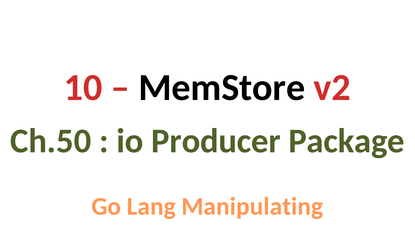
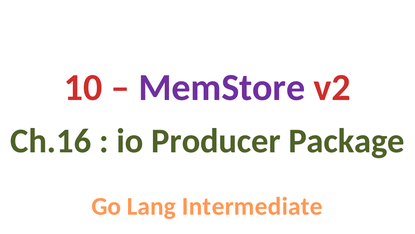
MemStore colour: black -> purple (222, 88)
Ch.50: Ch.50 -> Ch.16 (51, 141)
Manipulating: Manipulating -> Intermediate (252, 206)
